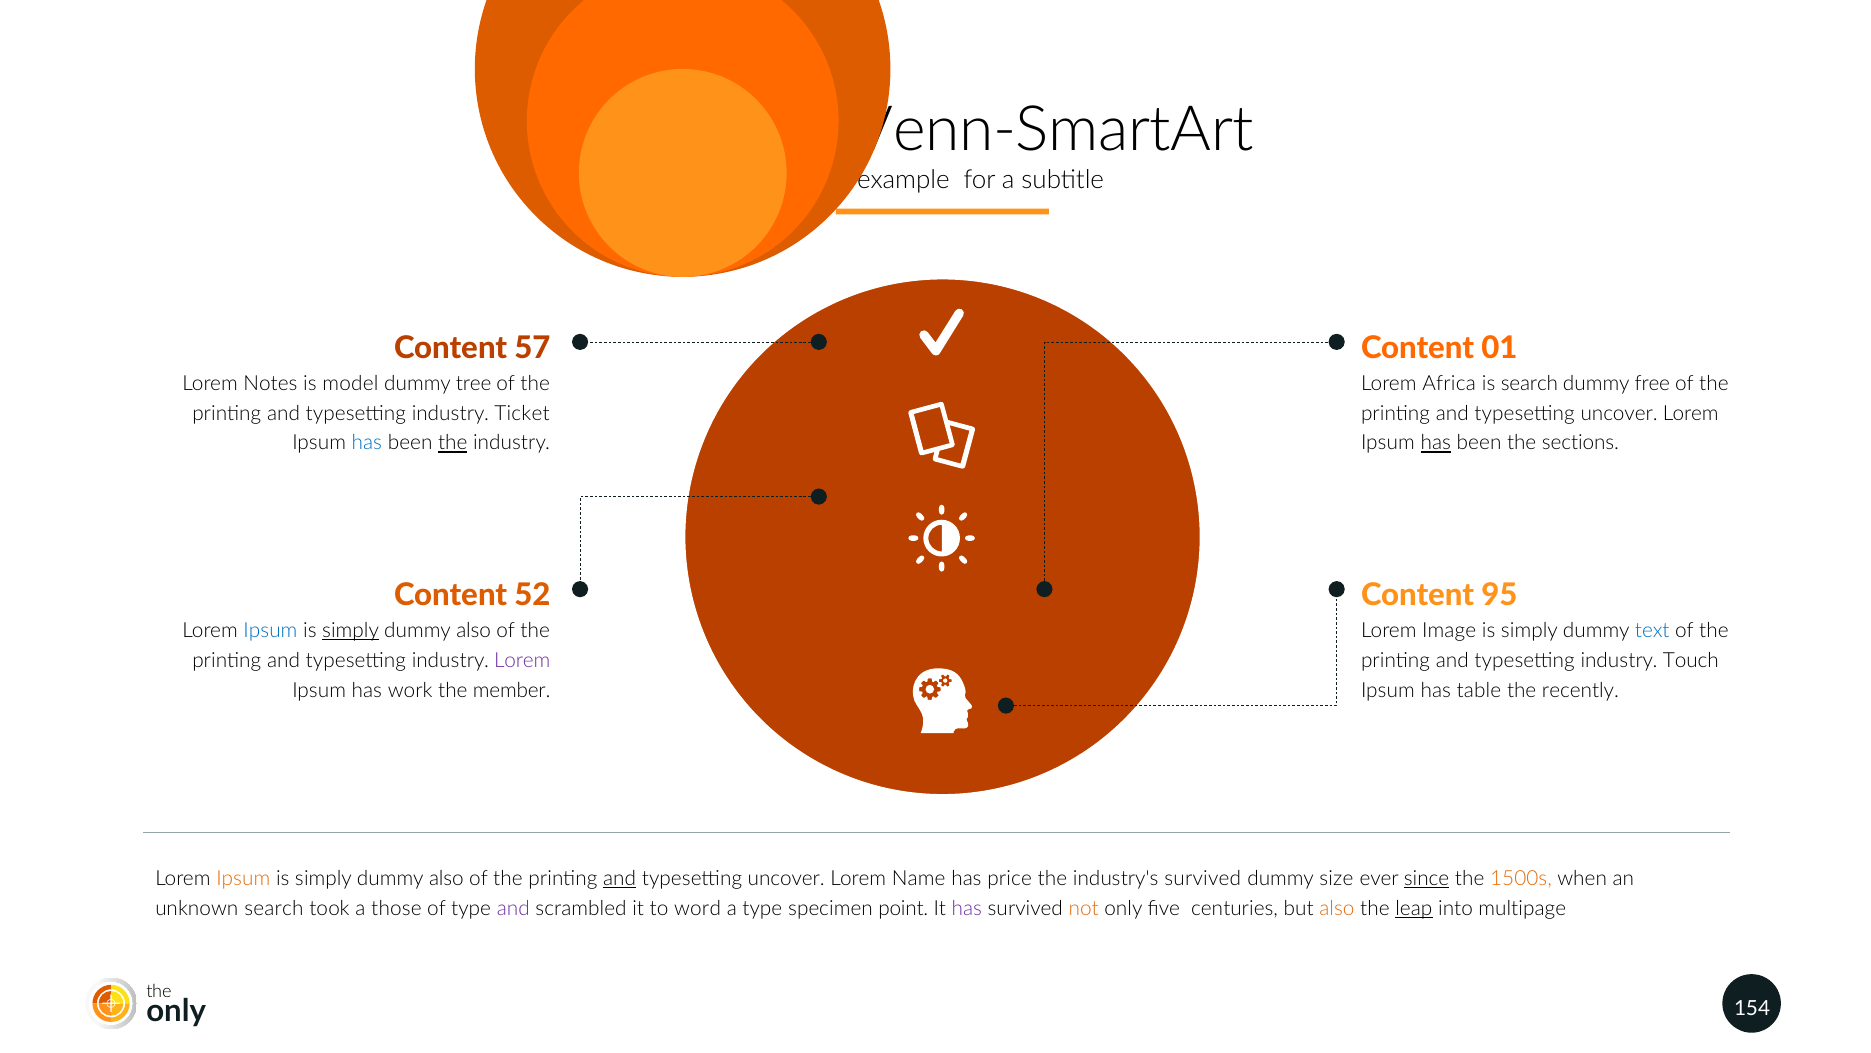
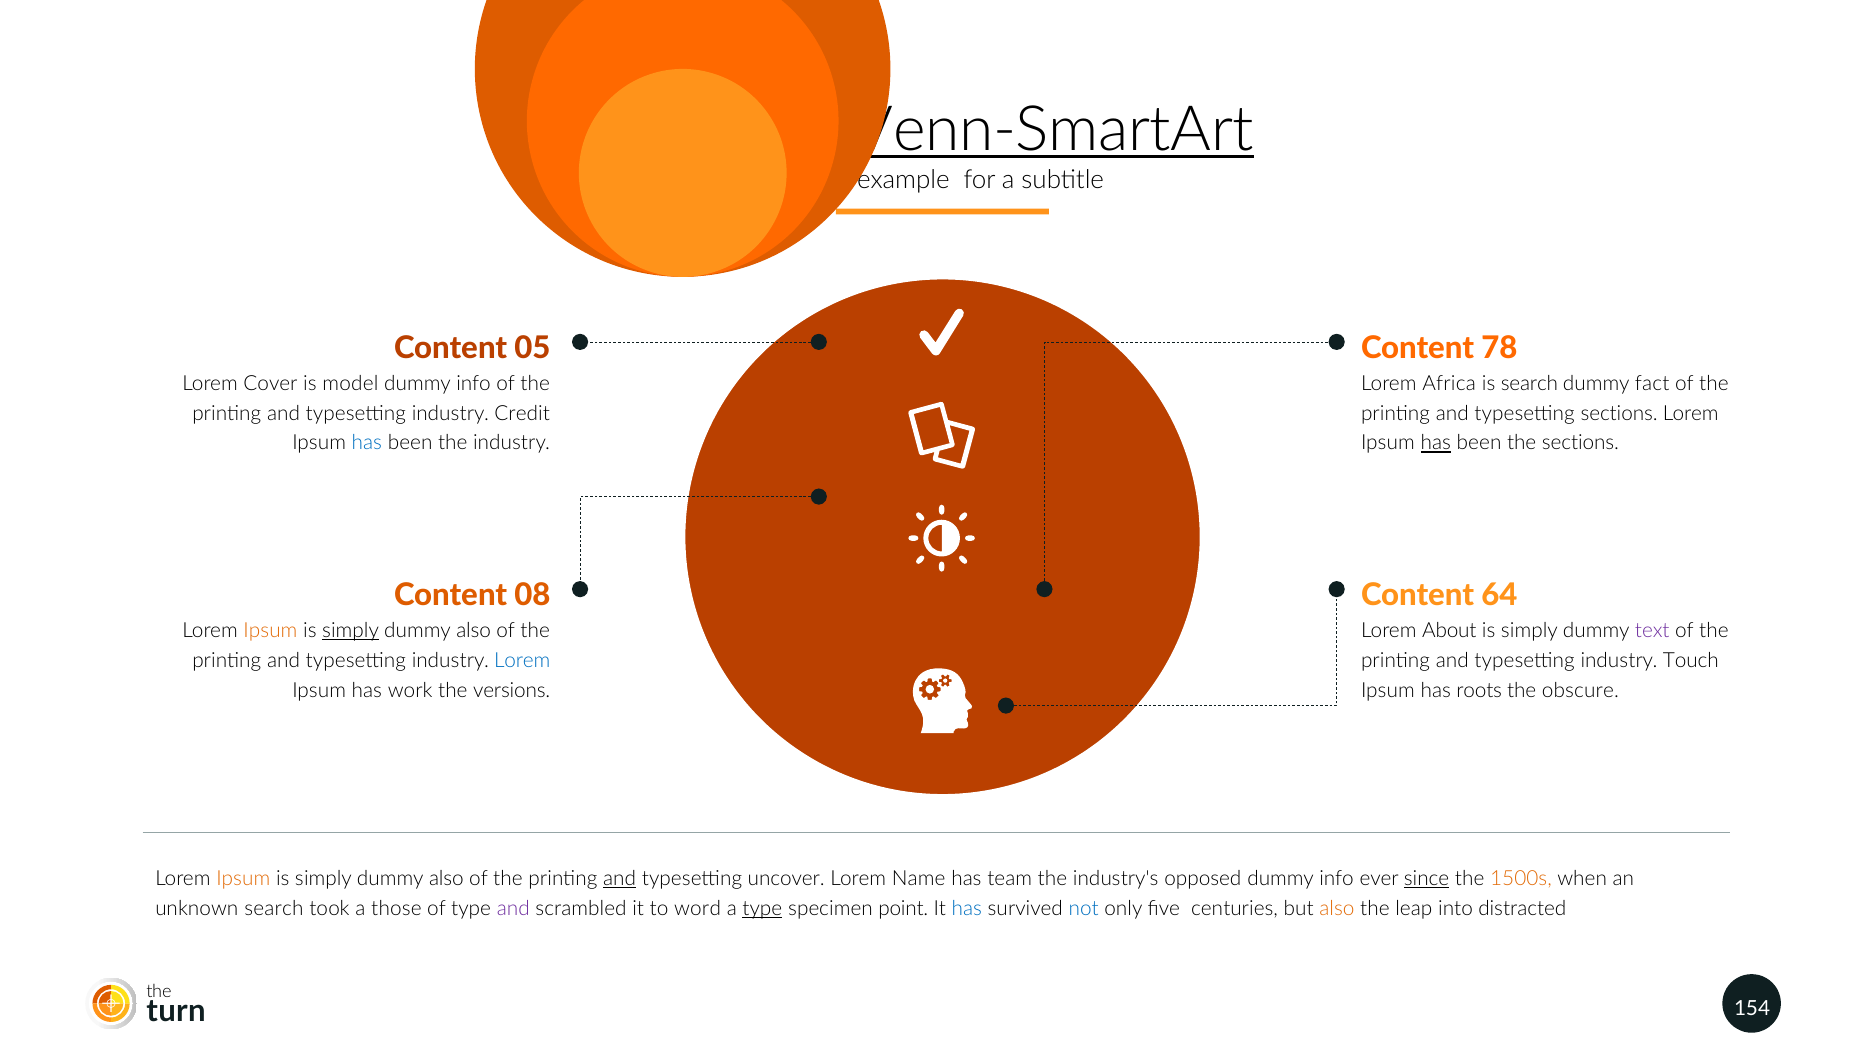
Venn-SmartArt underline: none -> present (1053, 130)
57: 57 -> 05 (532, 348)
01: 01 -> 78 (1499, 348)
Notes: Notes -> Cover (270, 383)
tree: tree -> info (474, 383)
free: free -> fact (1652, 383)
Ticket: Ticket -> Credit (522, 413)
uncover: uncover -> sections (1619, 413)
the underline: present -> none (453, 443)
52: 52 -> 08 (532, 595)
95: 95 -> 64 (1499, 595)
Ipsum colour: blue -> orange (270, 630)
Image: Image -> About (1449, 630)
text colour: blue -> purple (1652, 630)
Lorem colour: purple -> blue (522, 660)
member: member -> versions (512, 690)
table: table -> roots (1479, 690)
recently: recently -> obscure (1580, 690)
price: price -> team (1010, 878)
industry's survived: survived -> opposed (1203, 878)
size: size -> info (1337, 878)
type underline: none -> present (762, 908)
has colour: purple -> blue (967, 908)
not colour: orange -> blue (1084, 908)
leap underline: present -> none (1414, 908)
multipage: multipage -> distracted (1522, 908)
only: only -> turn (176, 1010)
